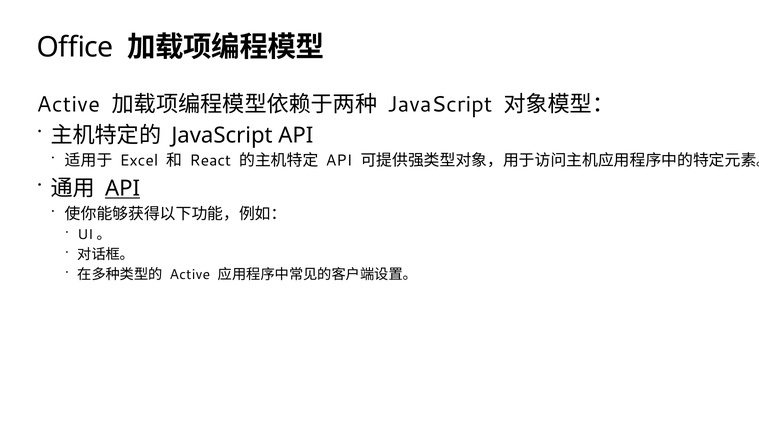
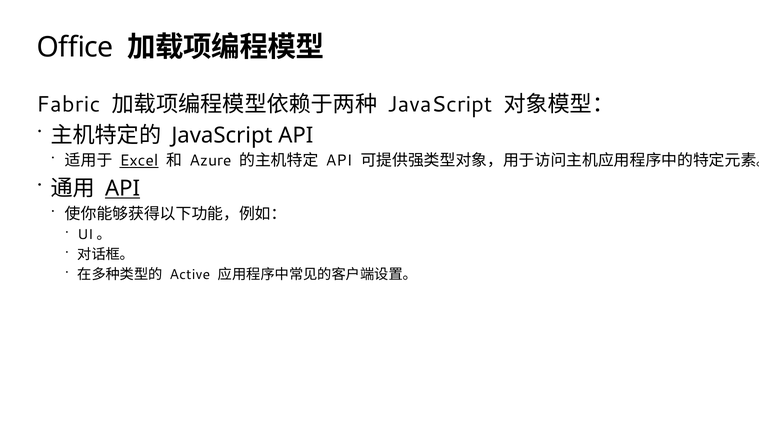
Active: Active -> Fabric (68, 104)
Excel underline: none -> present (139, 161)
React: React -> Azure (210, 161)
